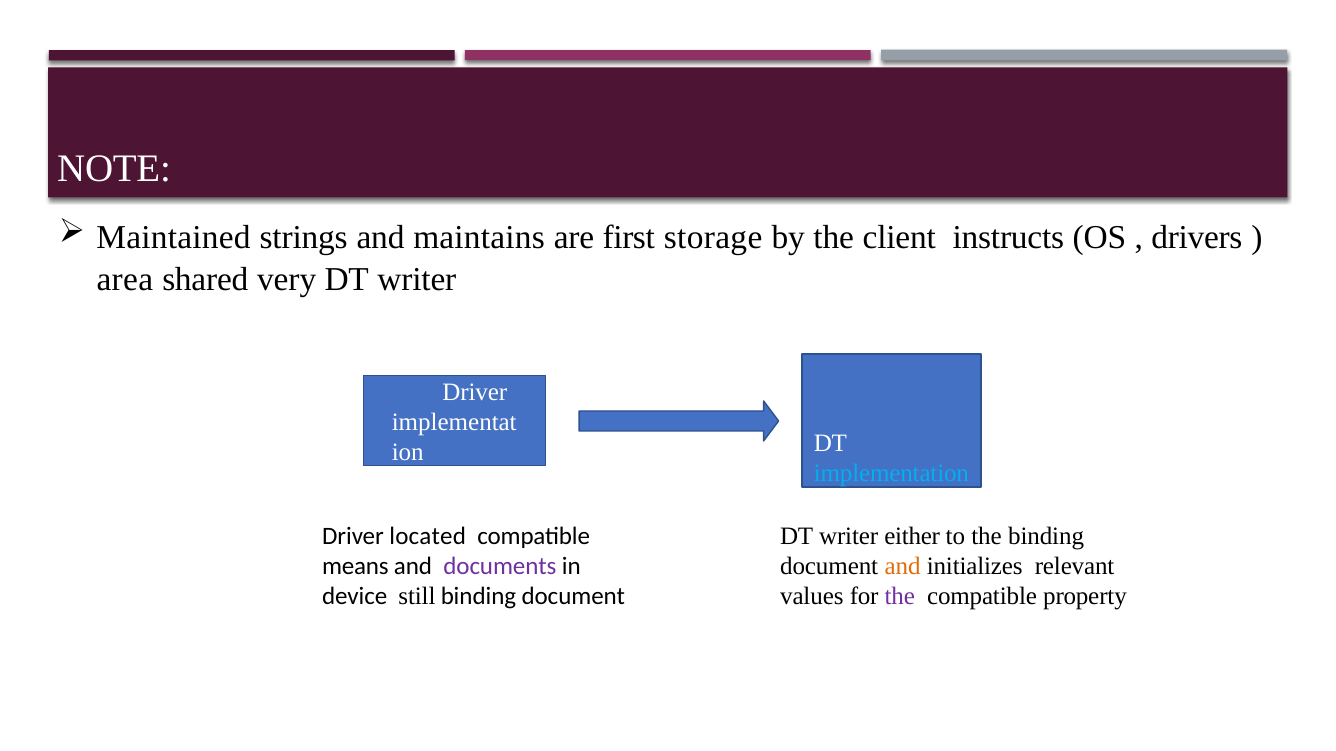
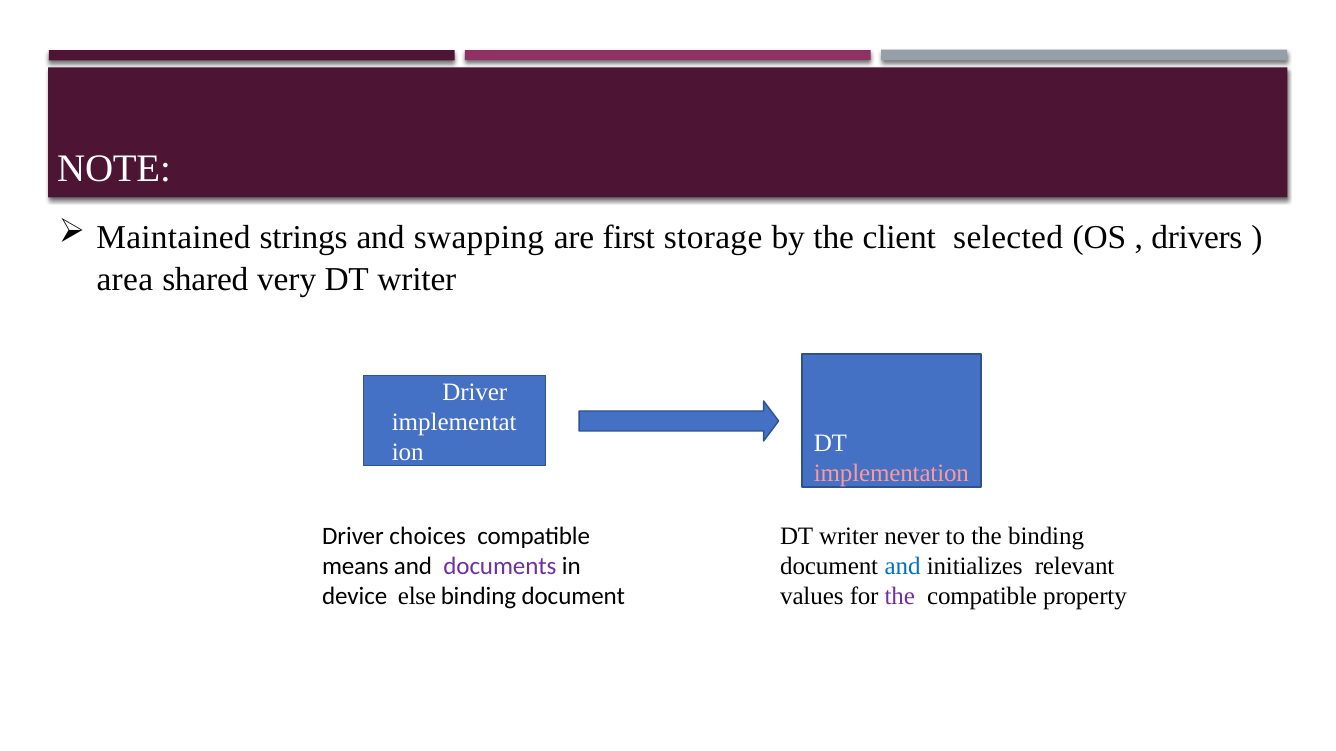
maintains: maintains -> swapping (479, 237)
instructs: instructs -> selected (1008, 237)
implementation colour: light blue -> pink (891, 474)
either: either -> never (912, 537)
located: located -> choices (428, 536)
and colour: orange -> blue (903, 567)
still: still -> else (417, 597)
